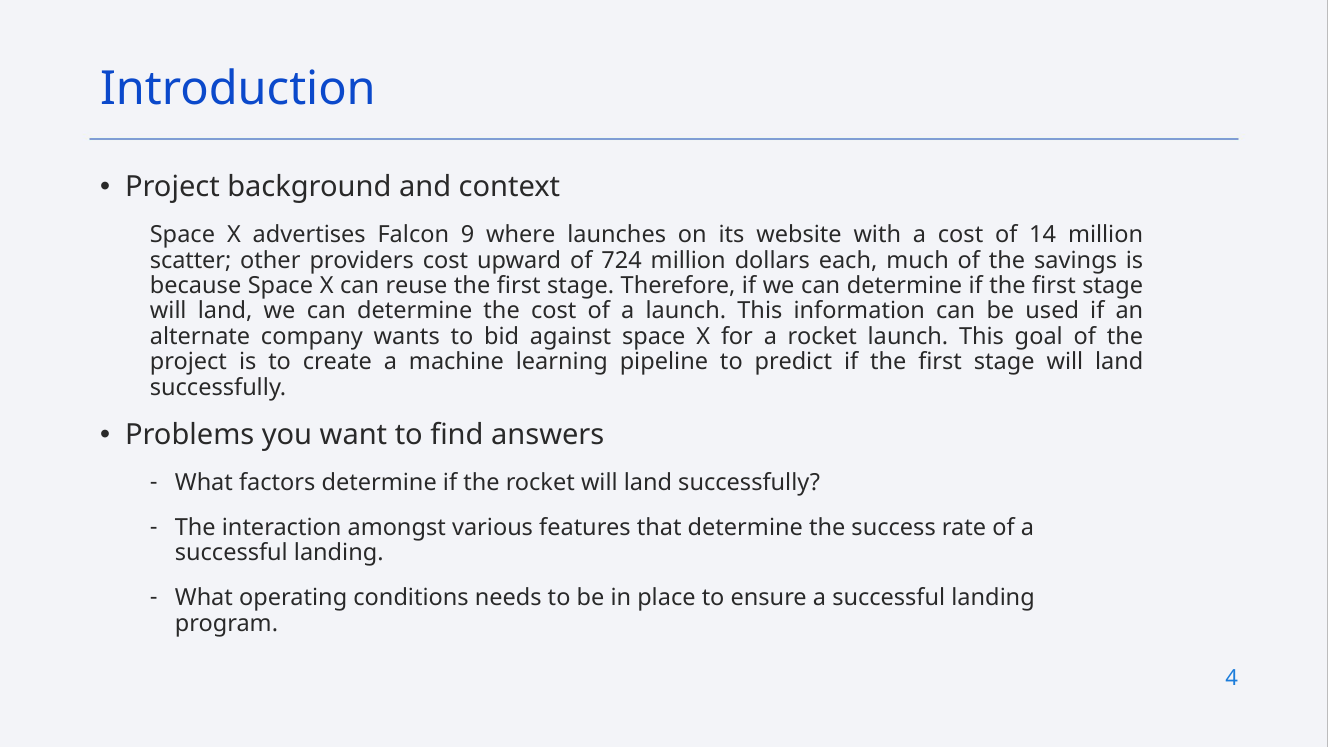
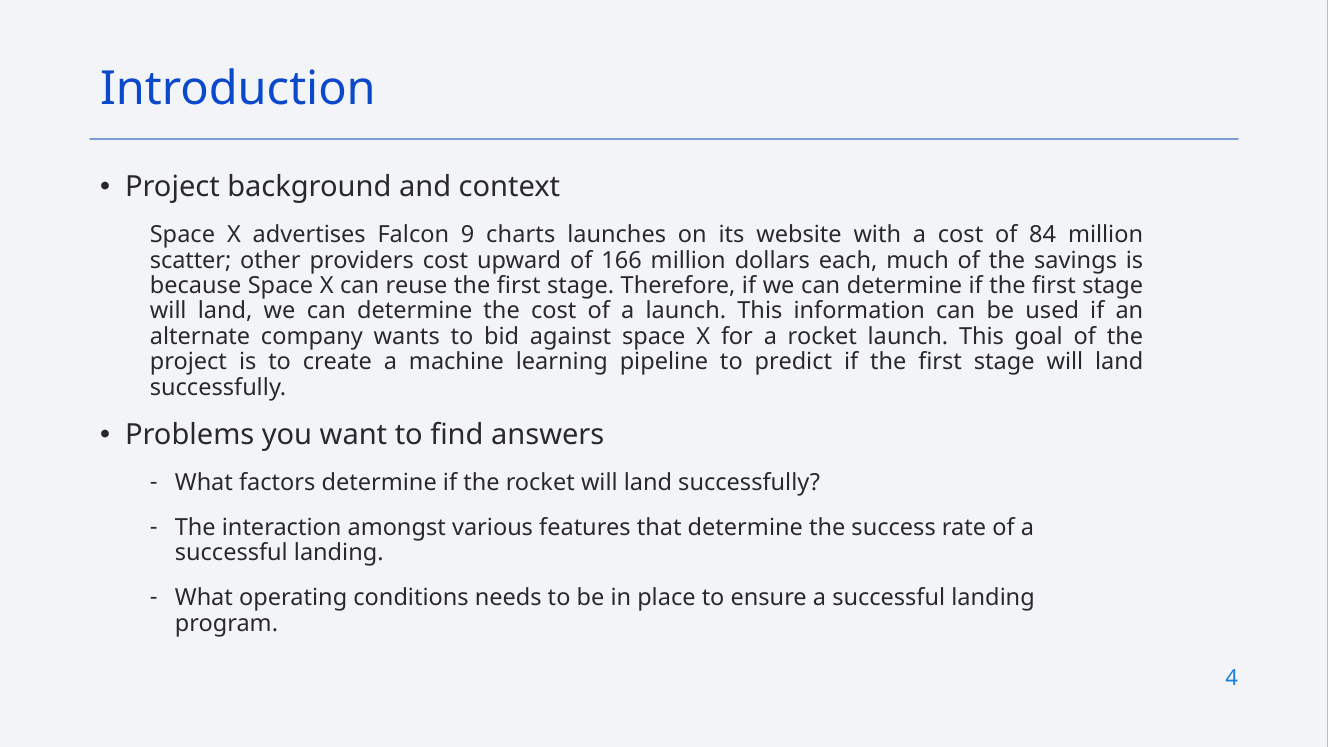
where: where -> charts (521, 235)
14: 14 -> 84 (1043, 235)
724: 724 -> 166 (621, 260)
